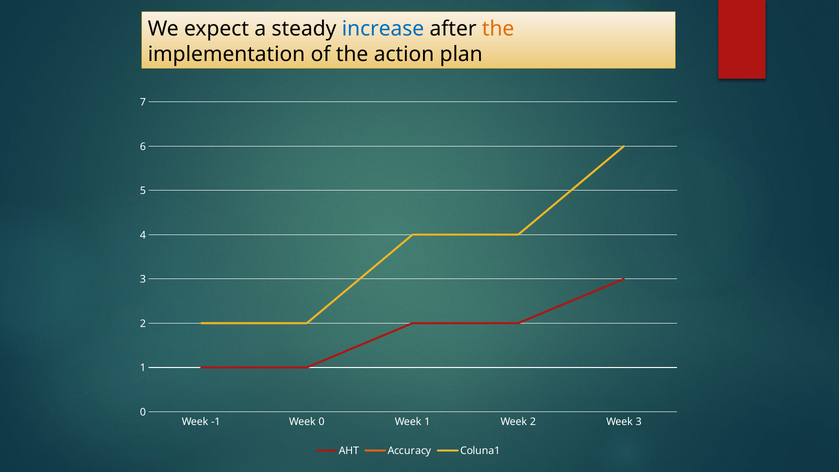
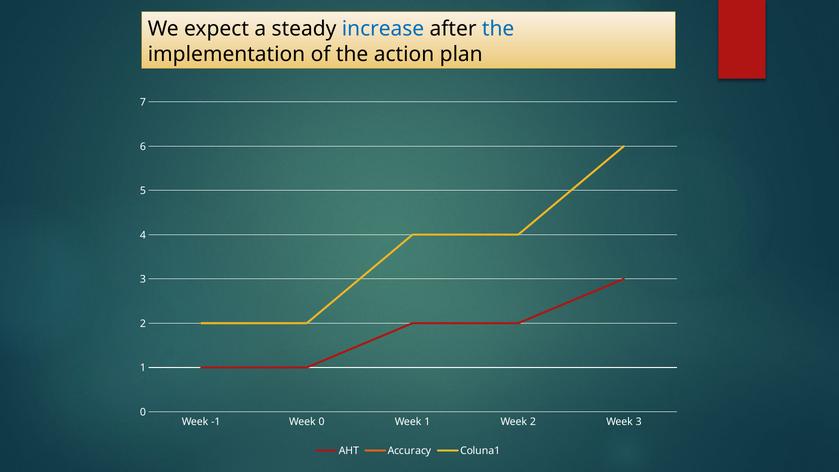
the colour: orange -> blue (498, 29)
